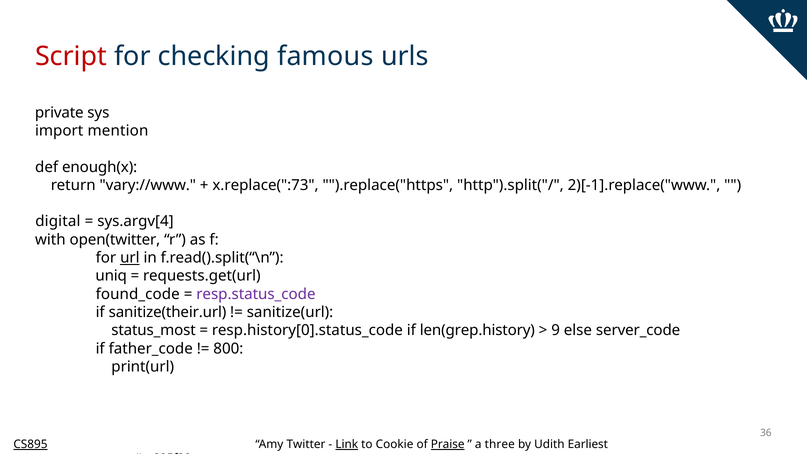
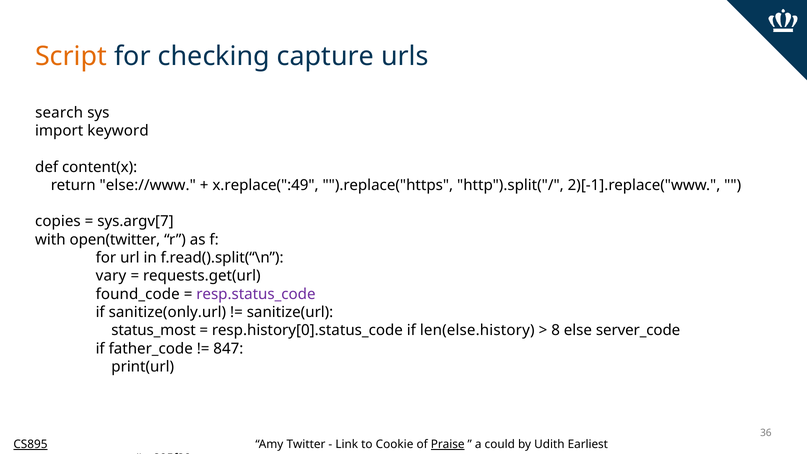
Script colour: red -> orange (71, 56)
famous: famous -> capture (325, 56)
private: private -> search (59, 113)
mention: mention -> keyword (118, 131)
enough(x: enough(x -> content(x (100, 167)
vary://www: vary://www -> else://www (148, 185)
x.replace(":73: x.replace(":73 -> x.replace(":49 (266, 185)
digital: digital -> copies (58, 221)
sys.argv[4: sys.argv[4 -> sys.argv[7 (135, 221)
url underline: present -> none (130, 258)
uniq: uniq -> vary (111, 276)
sanitize(their.url: sanitize(their.url -> sanitize(only.url (167, 312)
len(grep.history: len(grep.history -> len(else.history (477, 330)
9: 9 -> 8 (556, 330)
800: 800 -> 847 (228, 349)
Link underline: present -> none (347, 444)
three: three -> could (500, 444)
